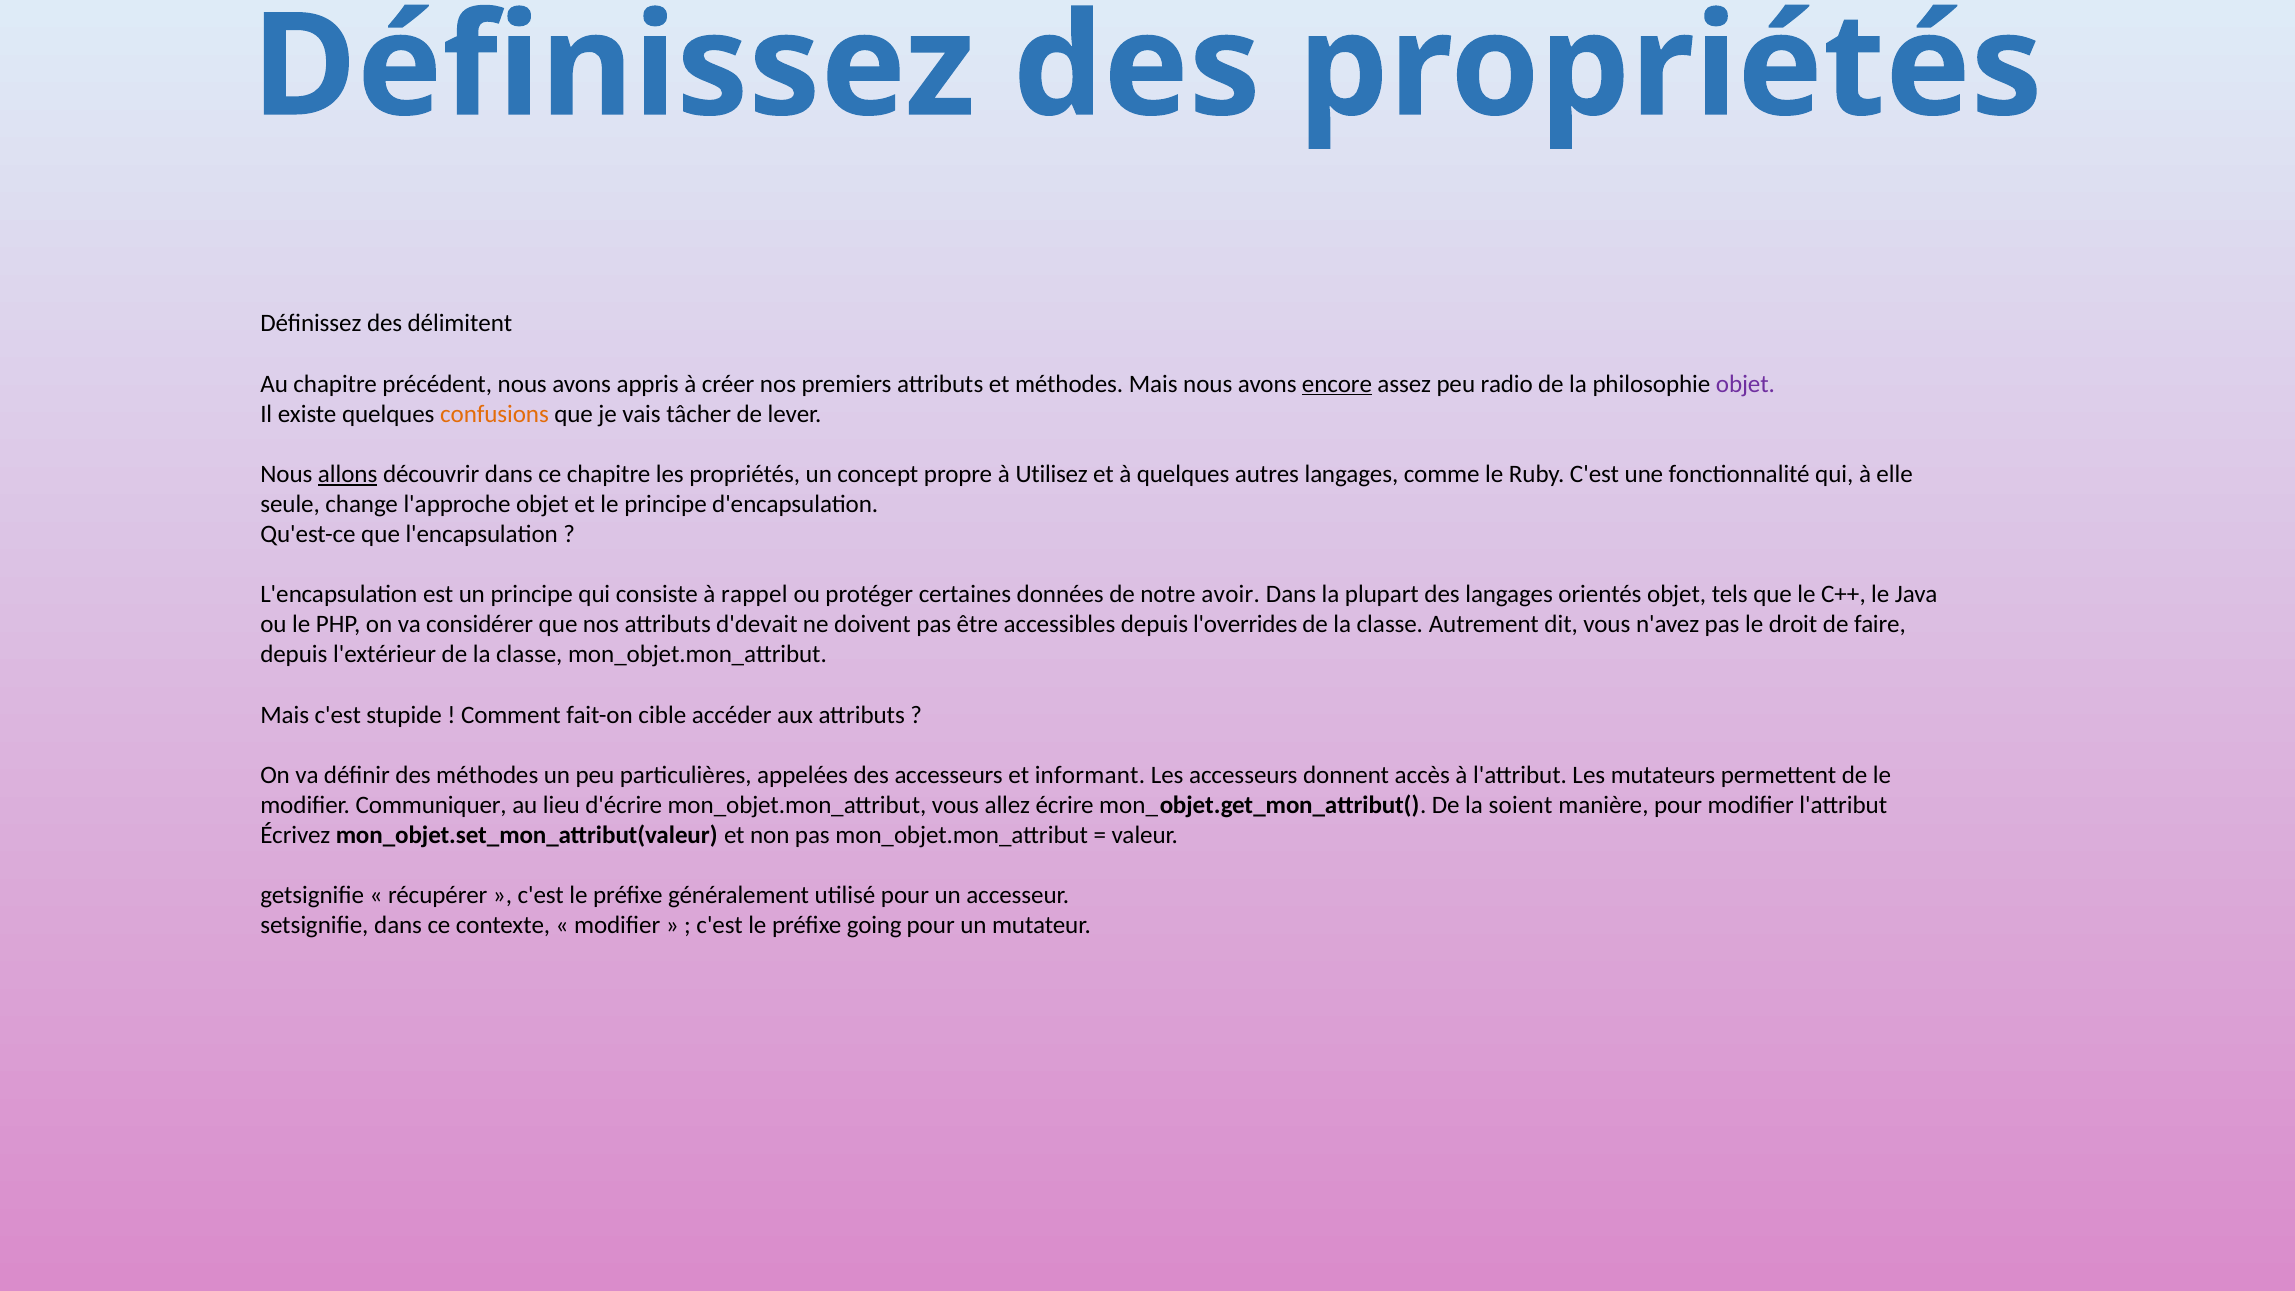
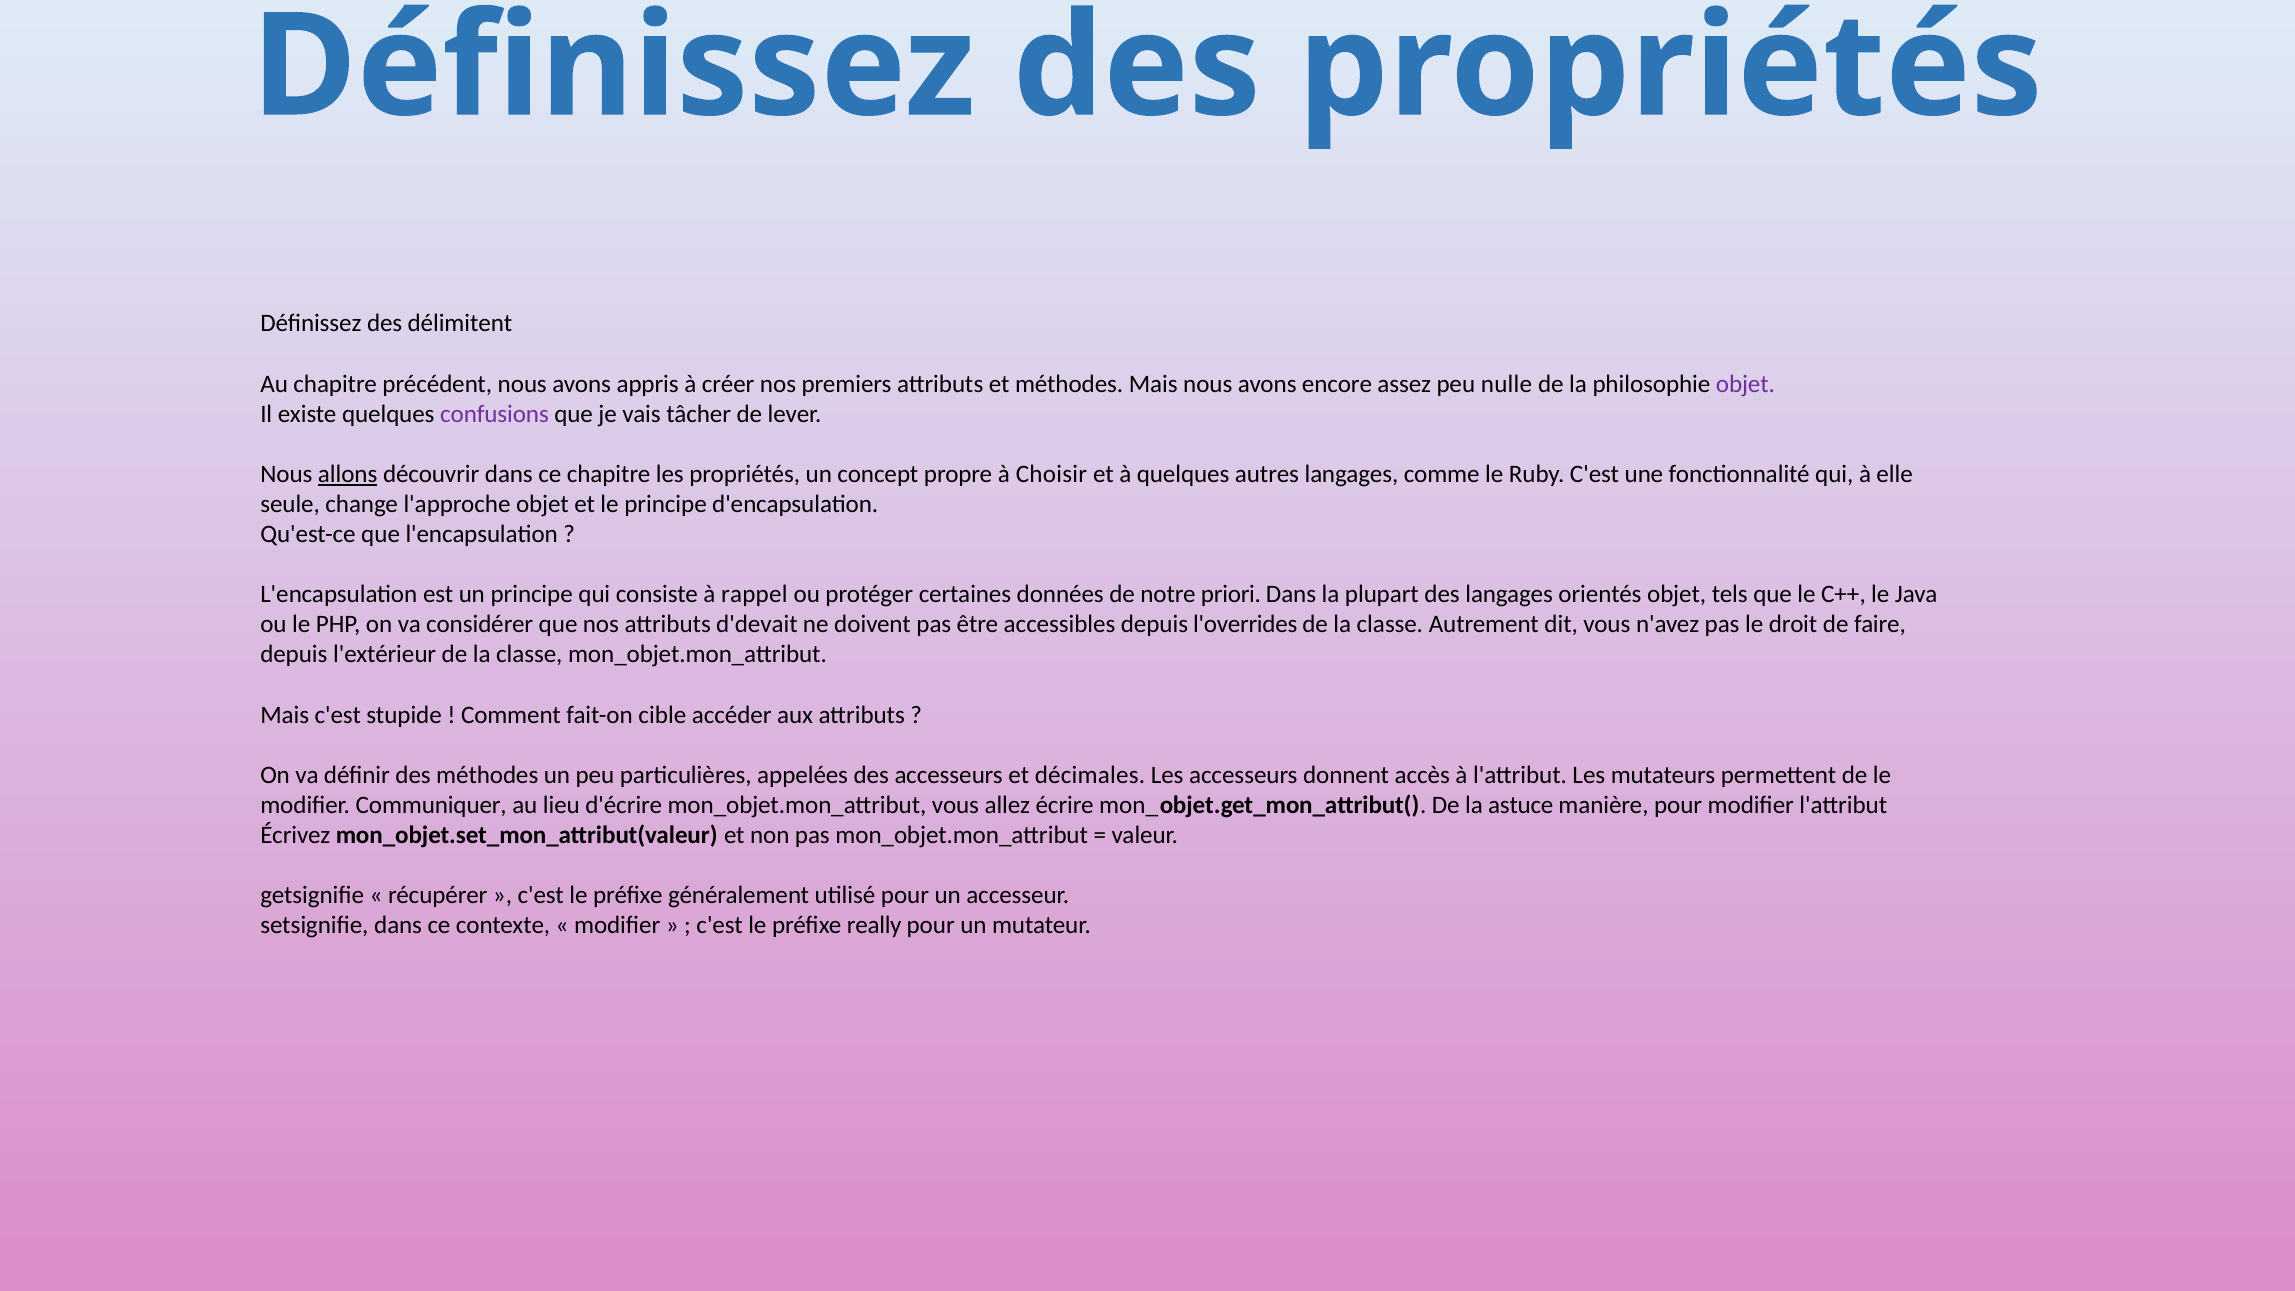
encore underline: present -> none (1337, 384)
radio: radio -> nulle (1506, 384)
confusions colour: orange -> purple (495, 414)
Utilisez: Utilisez -> Choisir (1051, 474)
avoir: avoir -> priori (1231, 594)
informant: informant -> décimales (1090, 775)
soient: soient -> astuce (1521, 805)
going: going -> really (874, 925)
